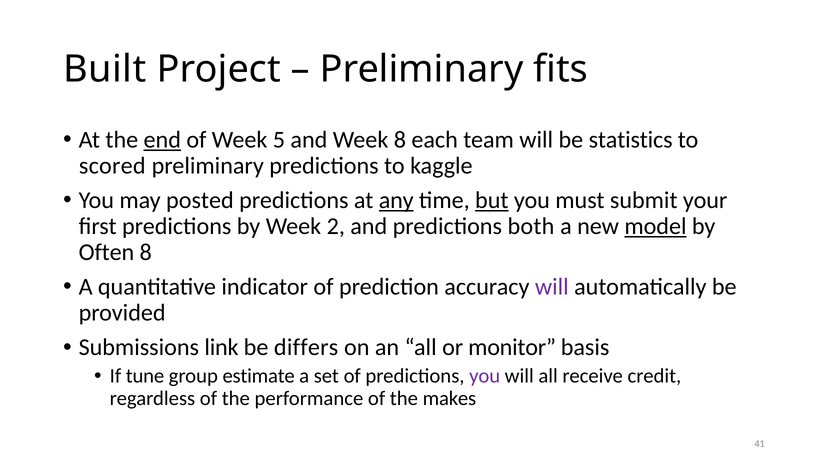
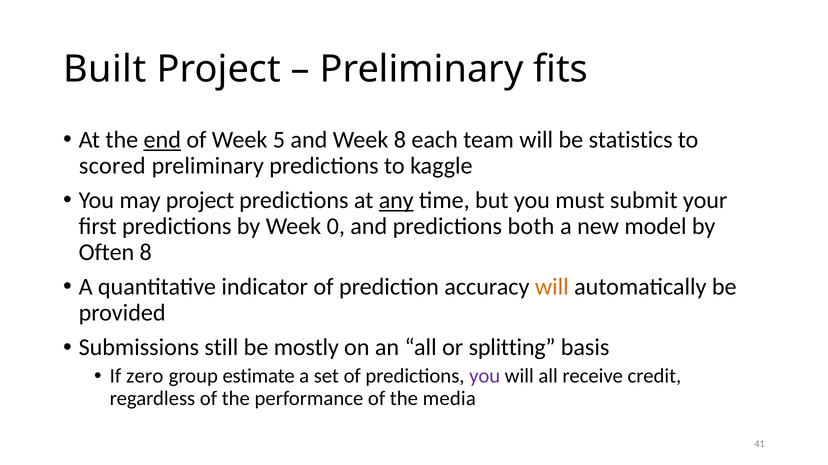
may posted: posted -> project (200, 201)
but underline: present -> none (492, 201)
2: 2 -> 0 (336, 227)
model underline: present -> none (655, 227)
will colour: purple -> orange (552, 287)
link: link -> still (221, 348)
differs: differs -> mostly (306, 348)
monitor: monitor -> splitting (512, 348)
tune: tune -> zero (145, 377)
makes: makes -> media (449, 399)
